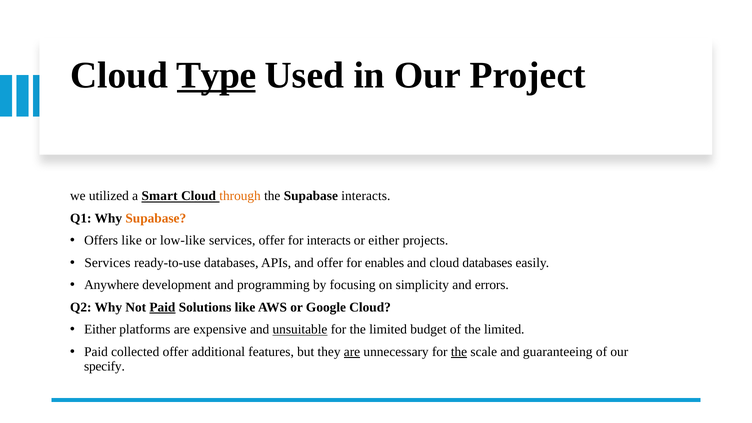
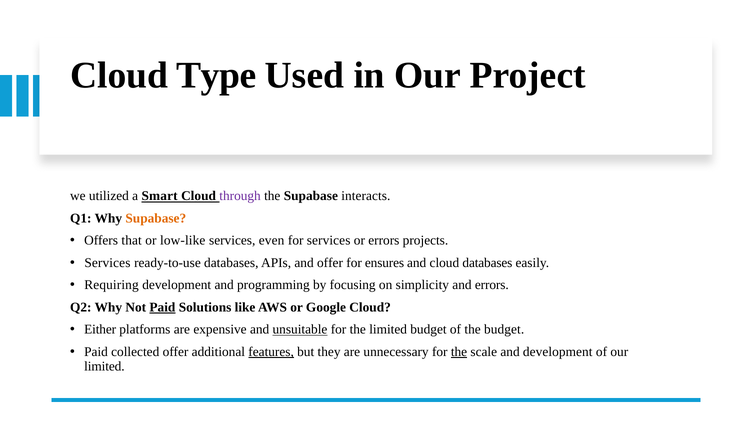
Type underline: present -> none (216, 75)
through colour: orange -> purple (240, 196)
Offers like: like -> that (132, 241)
services offer: offer -> even (272, 241)
for interacts: interacts -> services (329, 241)
or either: either -> errors (384, 241)
enables: enables -> ensures (385, 263)
Anywhere: Anywhere -> Requiring (112, 285)
of the limited: limited -> budget (504, 330)
features underline: none -> present (271, 352)
are underline: present -> none (352, 352)
and guaranteeing: guaranteeing -> development (558, 352)
specify: specify -> limited (104, 366)
